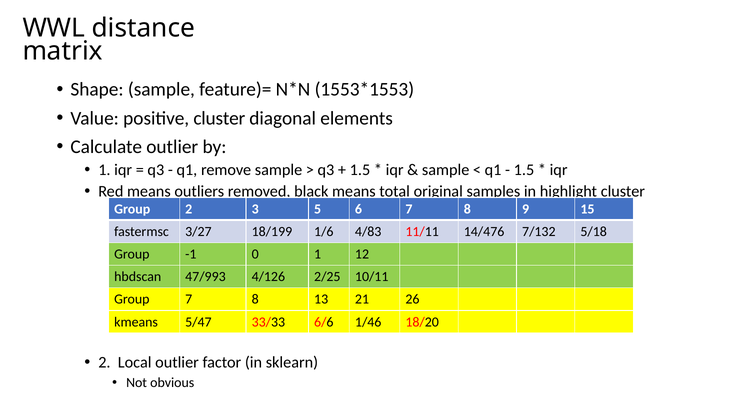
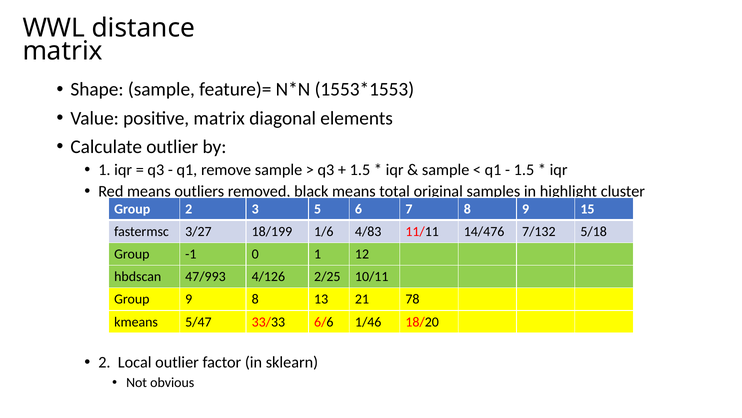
positive cluster: cluster -> matrix (219, 118)
Group 7: 7 -> 9 (189, 299)
26: 26 -> 78 (412, 299)
